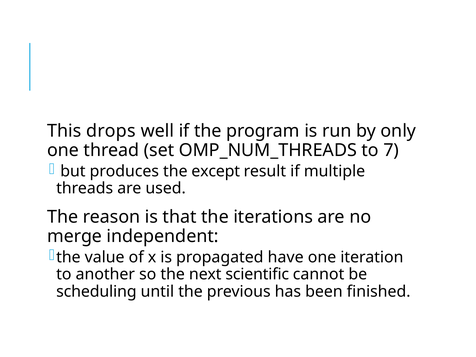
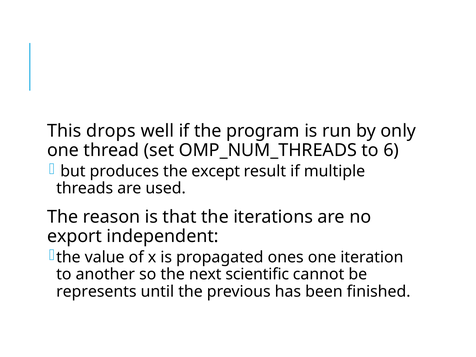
7: 7 -> 6 (391, 150)
merge: merge -> export (75, 236)
have: have -> ones (286, 257)
scheduling: scheduling -> represents (96, 291)
